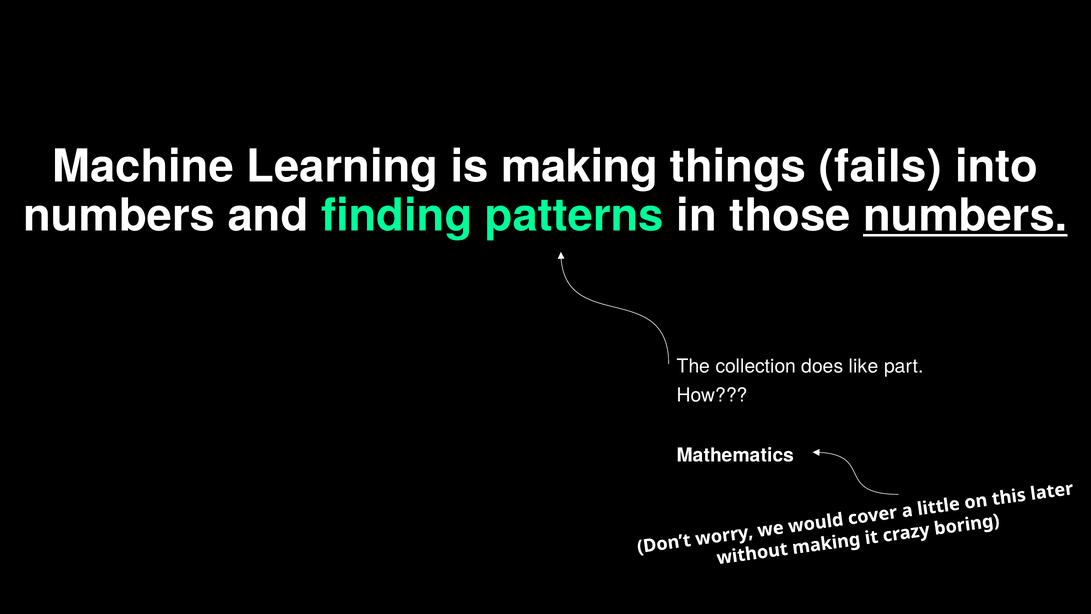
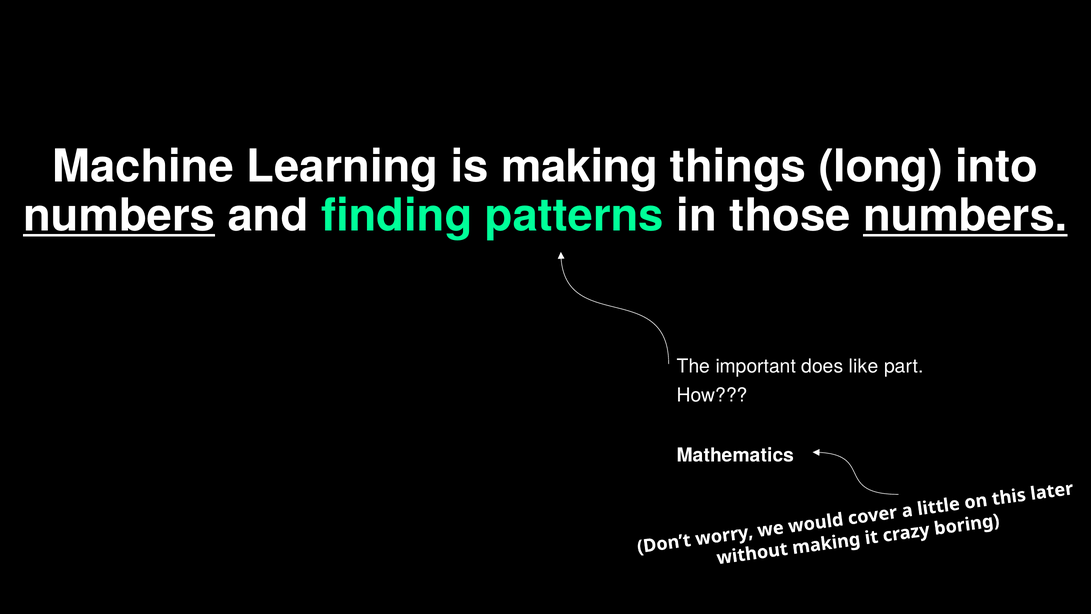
fails: fails -> long (881, 166)
numbers underline: none -> present (119, 216)
collection: collection -> important (756, 366)
